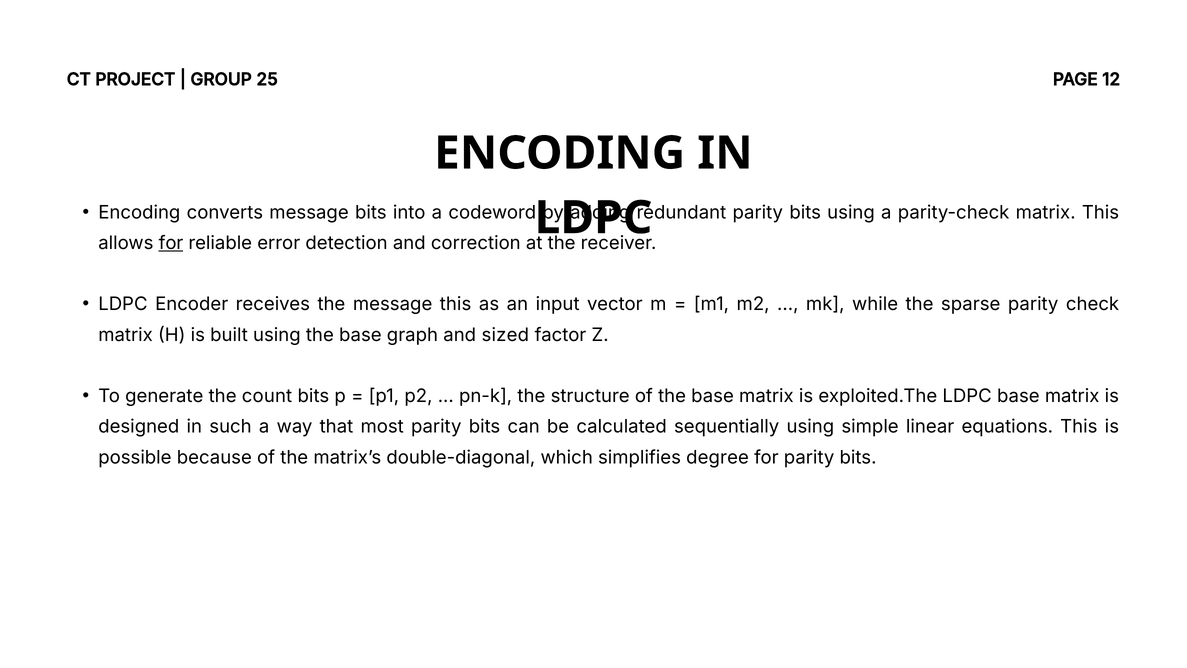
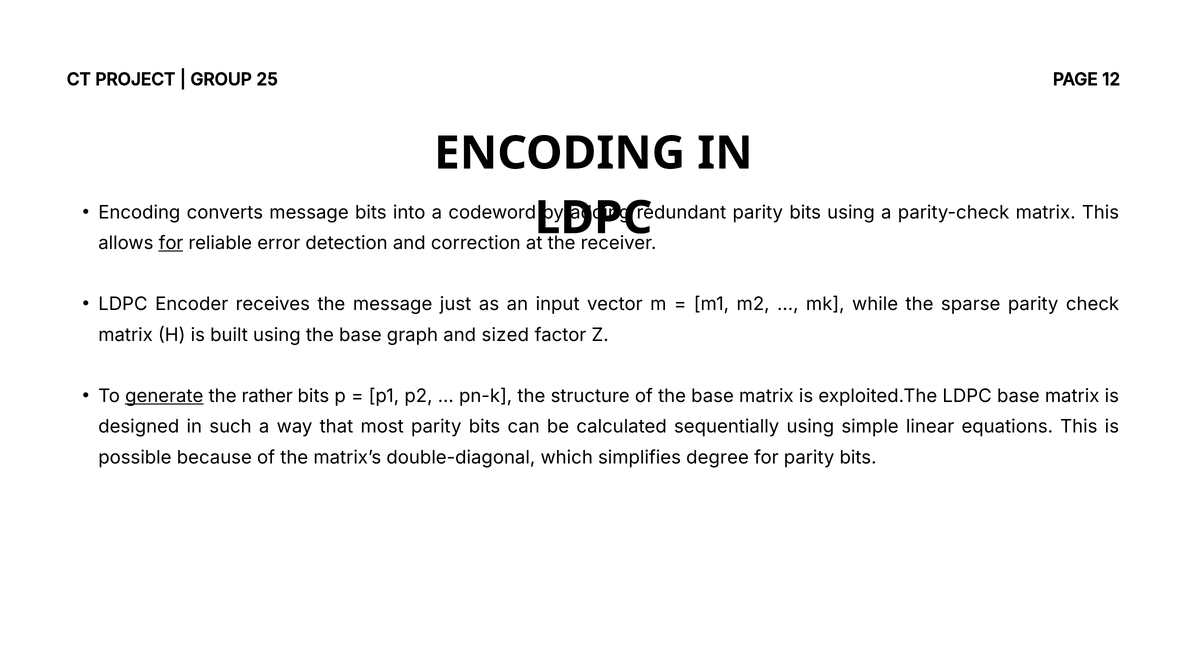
message this: this -> just (456, 304)
generate underline: none -> present (164, 396)
count: count -> rather (267, 396)
